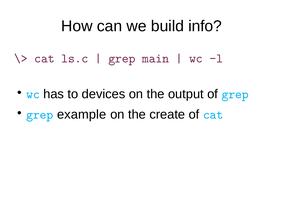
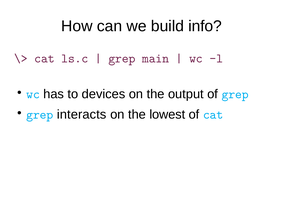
example: example -> interacts (82, 115)
create: create -> lowest (167, 115)
